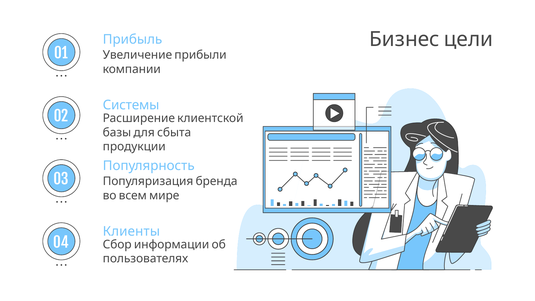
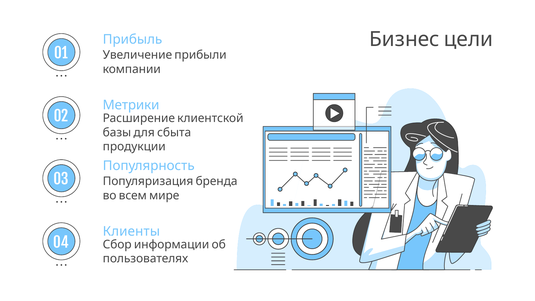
Системы: Системы -> Метрики (131, 105)
